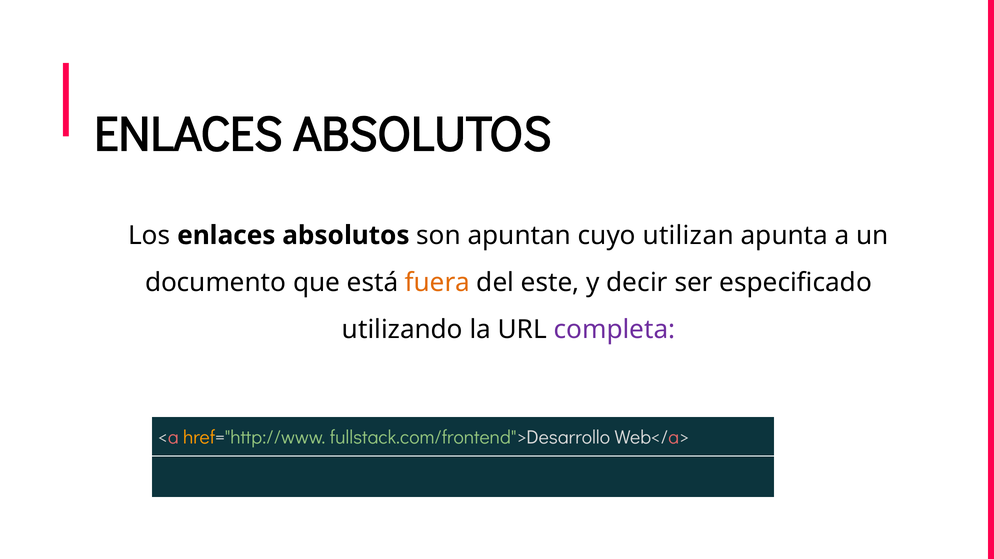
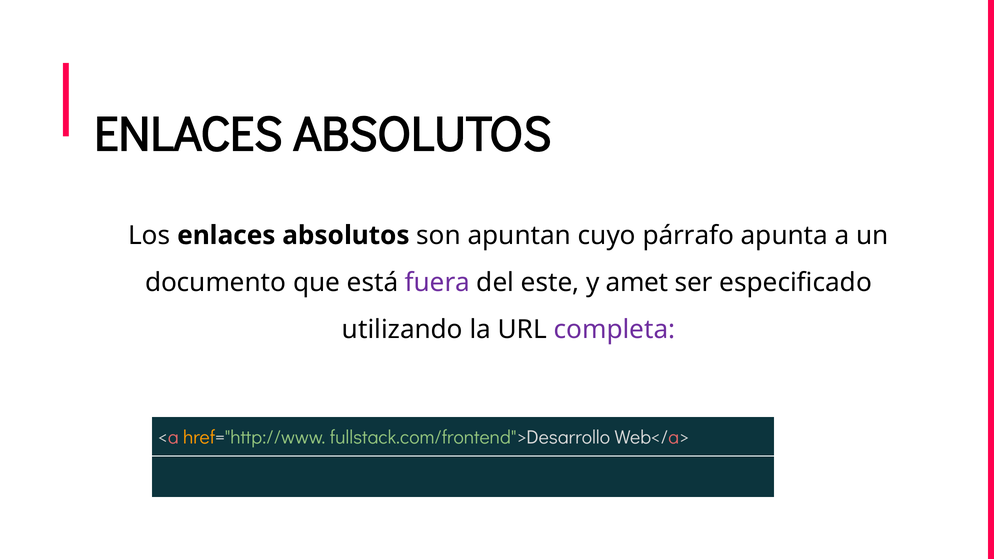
utilizan: utilizan -> párrafo (688, 235)
fuera colour: orange -> purple (437, 283)
decir: decir -> amet (637, 283)
